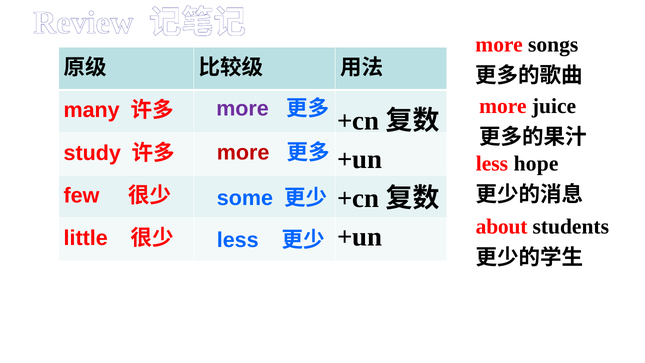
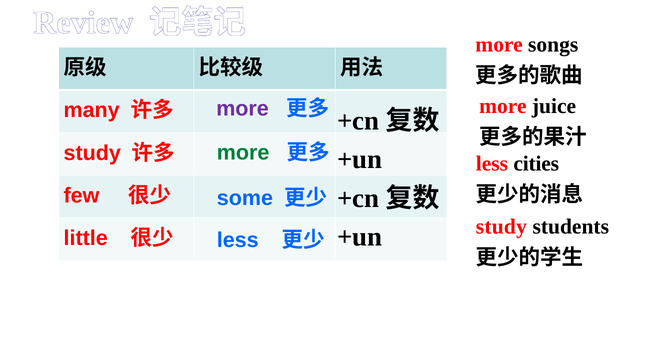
more colour: red -> green (243, 152)
hope: hope -> cities (536, 164)
about: about -> study (501, 226)
